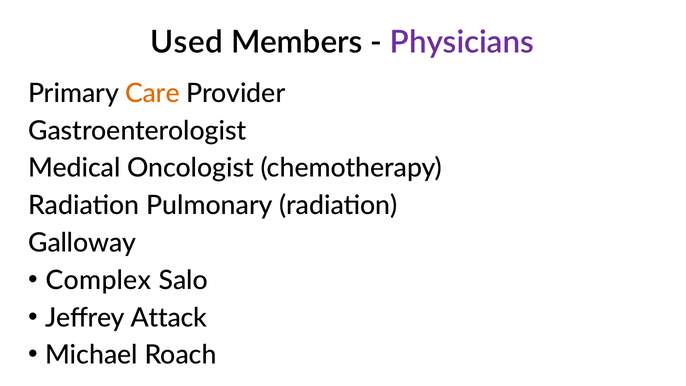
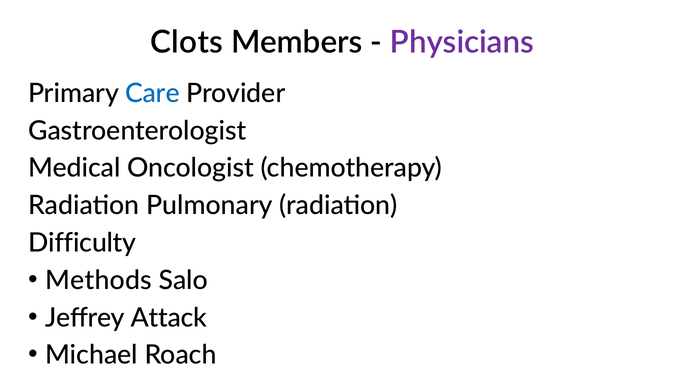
Used: Used -> Clots (187, 42)
Care colour: orange -> blue (152, 93)
Galloway: Galloway -> Difficulty (82, 243)
Complex: Complex -> Methods (99, 280)
